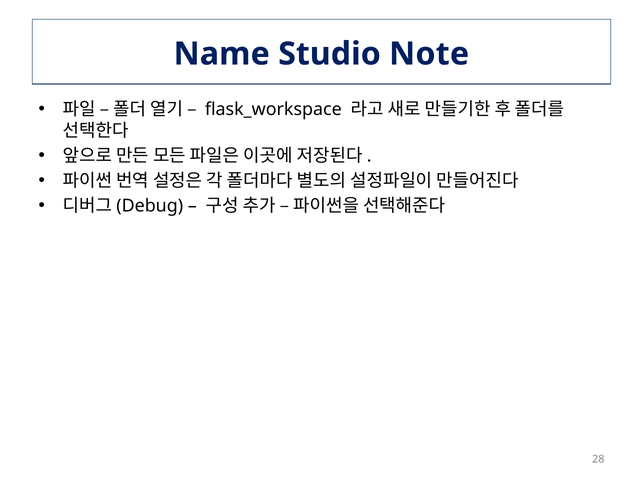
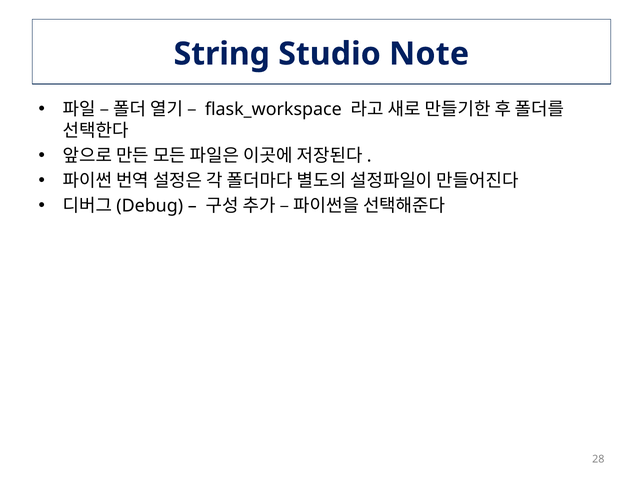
Name: Name -> String (222, 54)
